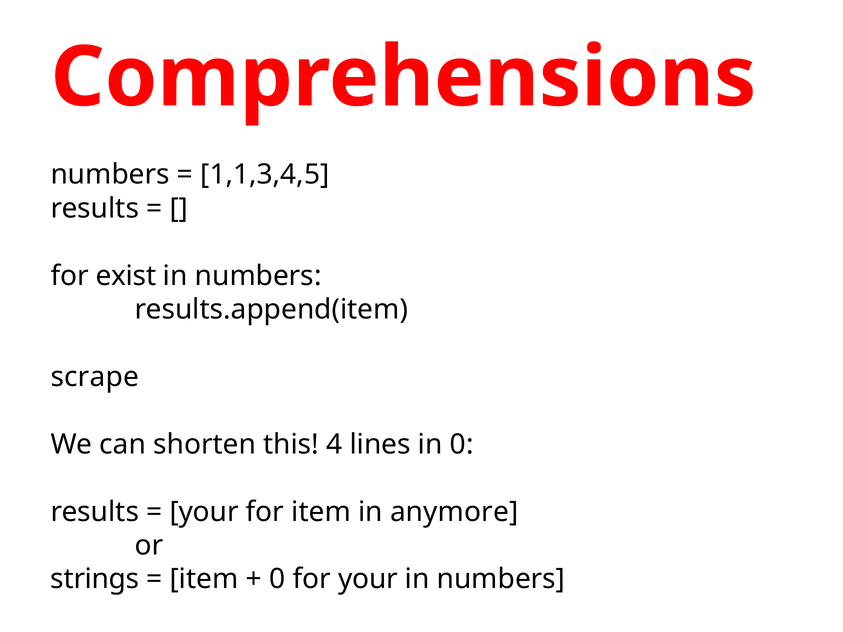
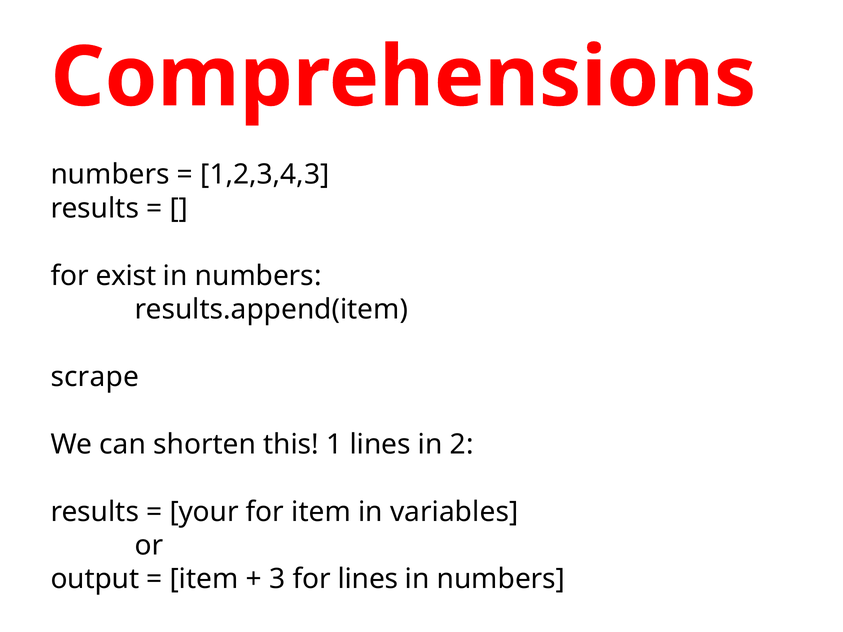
1,1,3,4,5: 1,1,3,4,5 -> 1,2,3,4,3 (265, 175)
4: 4 -> 1 (334, 445)
in 0: 0 -> 2 (462, 445)
anymore: anymore -> variables (454, 512)
strings: strings -> output (95, 579)
0: 0 -> 3 (277, 579)
for your: your -> lines (368, 579)
